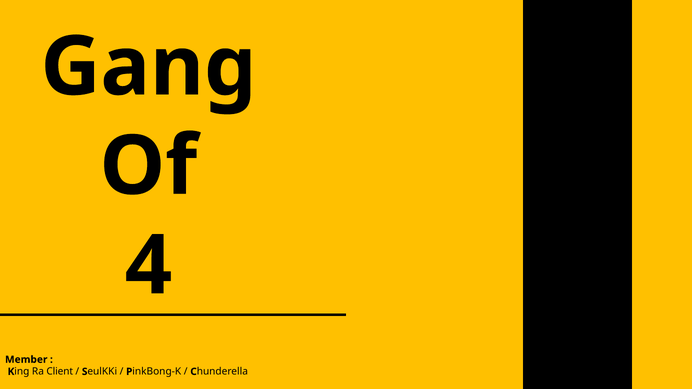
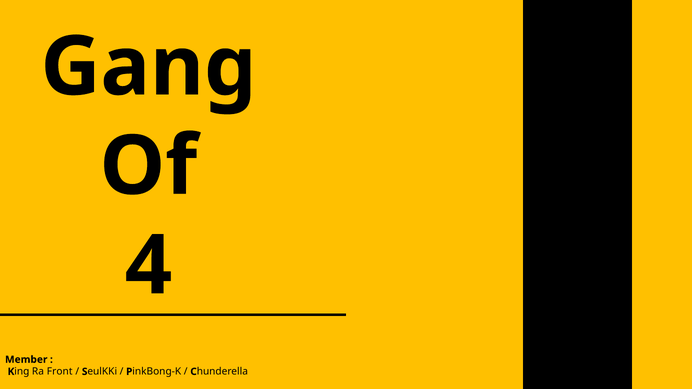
Client: Client -> Front (60, 372)
